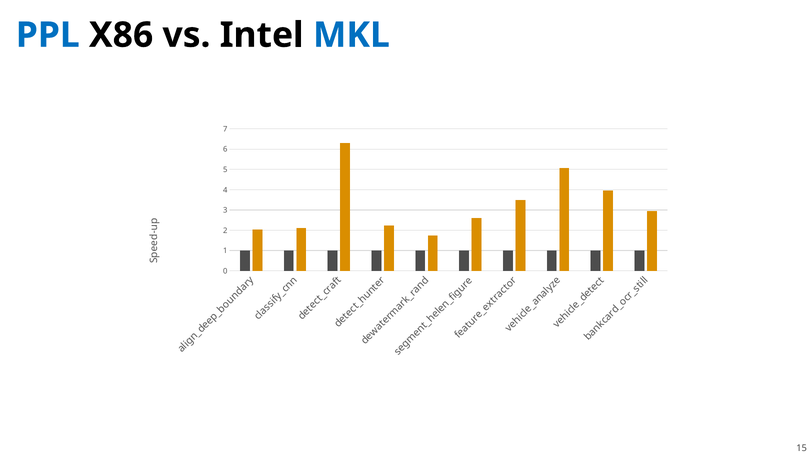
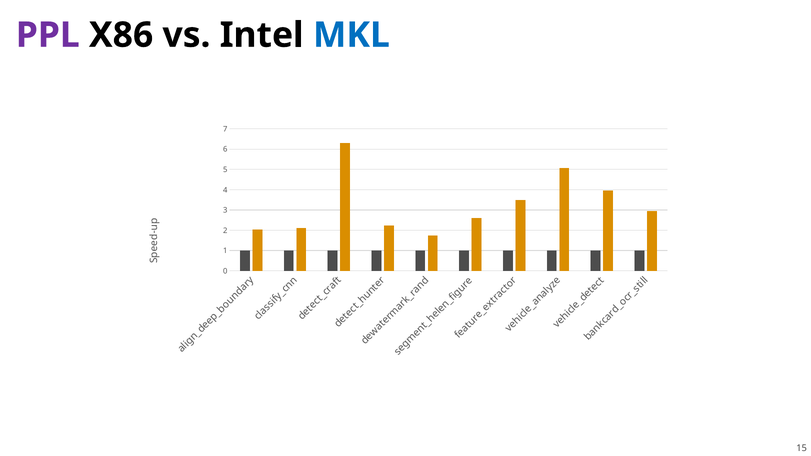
PPL colour: blue -> purple (48, 35)
